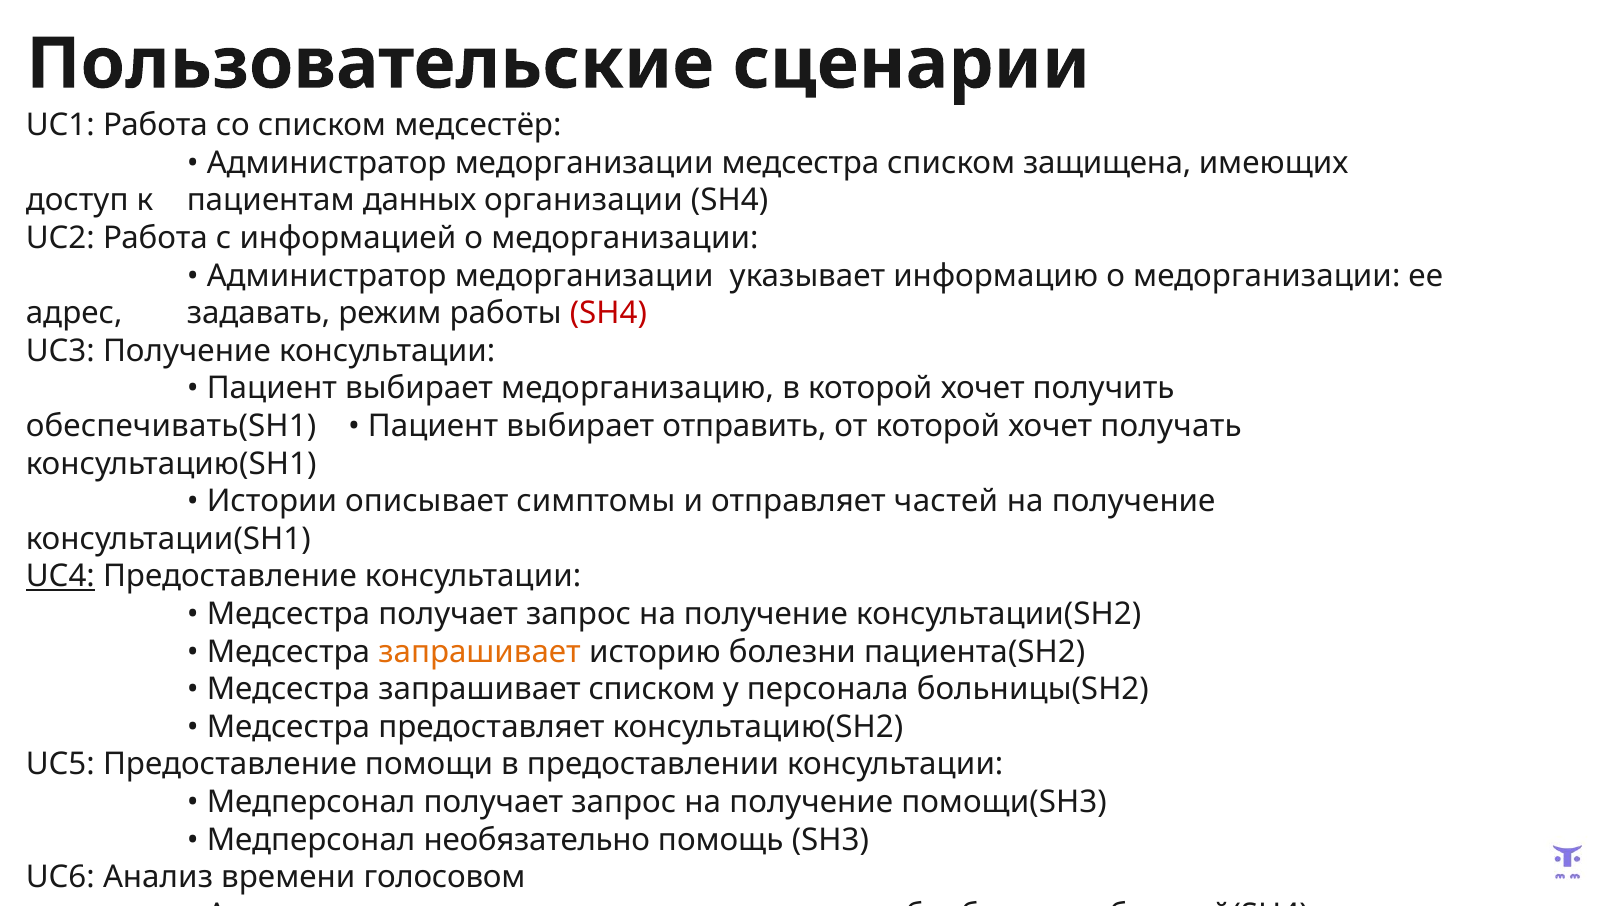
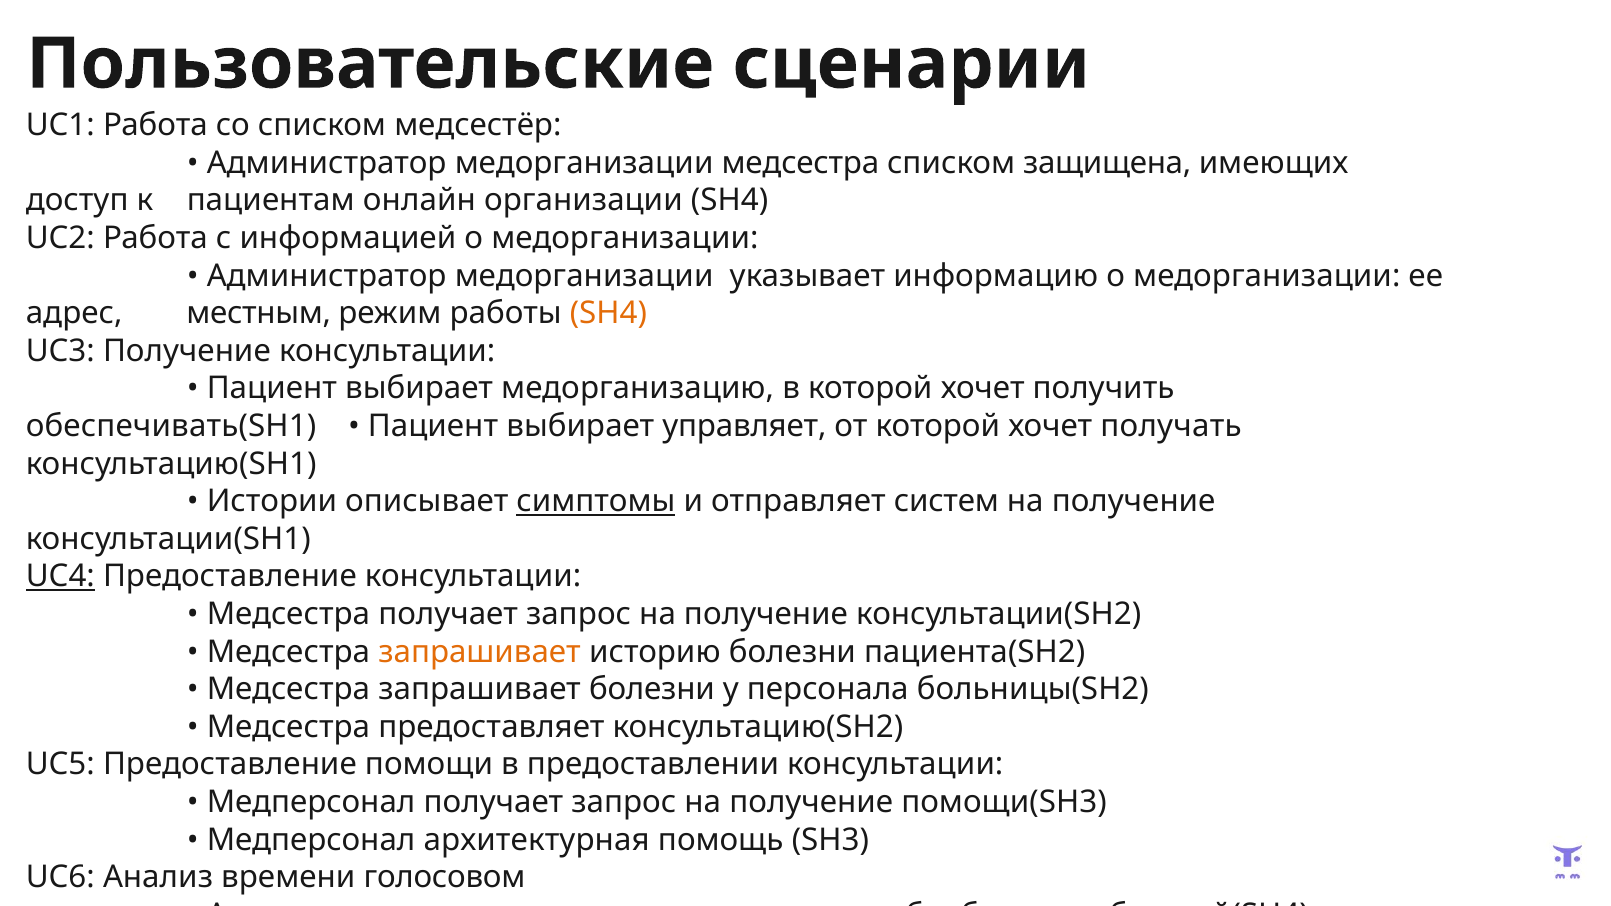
данных: данных -> онлайн (419, 201)
задавать: задавать -> местным (259, 313)
SH4 colour: red -> orange (608, 313)
отправить: отправить -> управляет (744, 426)
симптомы underline: none -> present (596, 502)
частей: частей -> систем (946, 502)
запрашивает списком: списком -> болезни (652, 690)
необязательно: необязательно -> архитектурная (537, 840)
